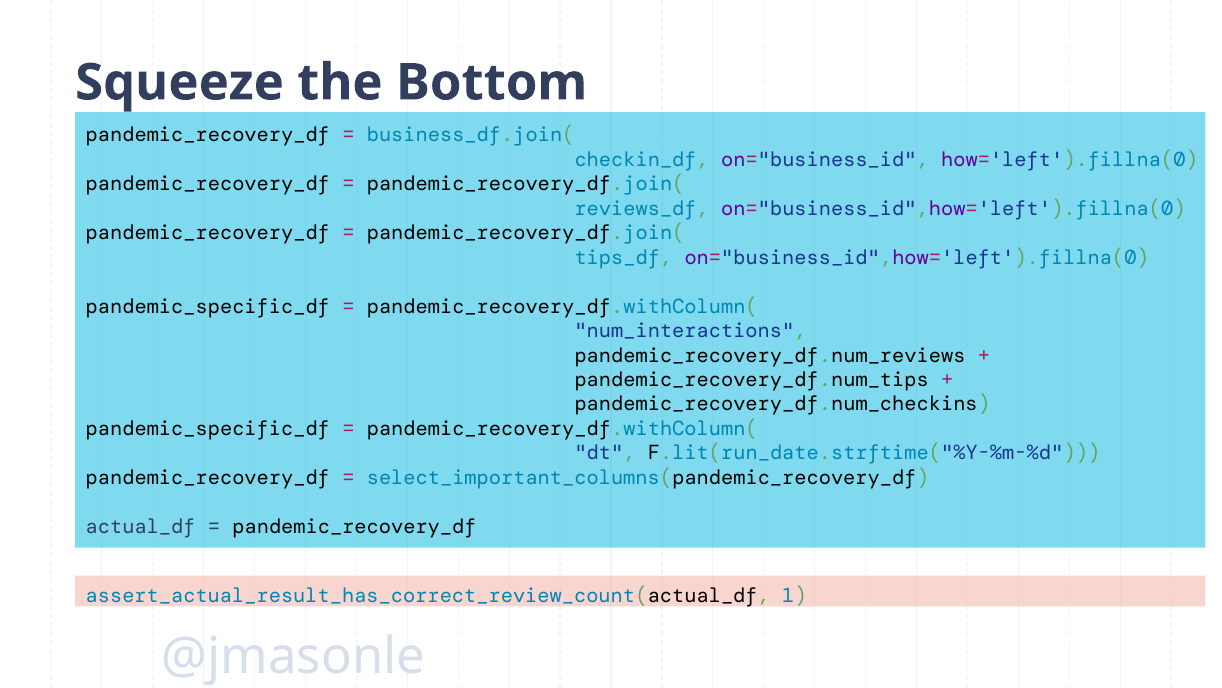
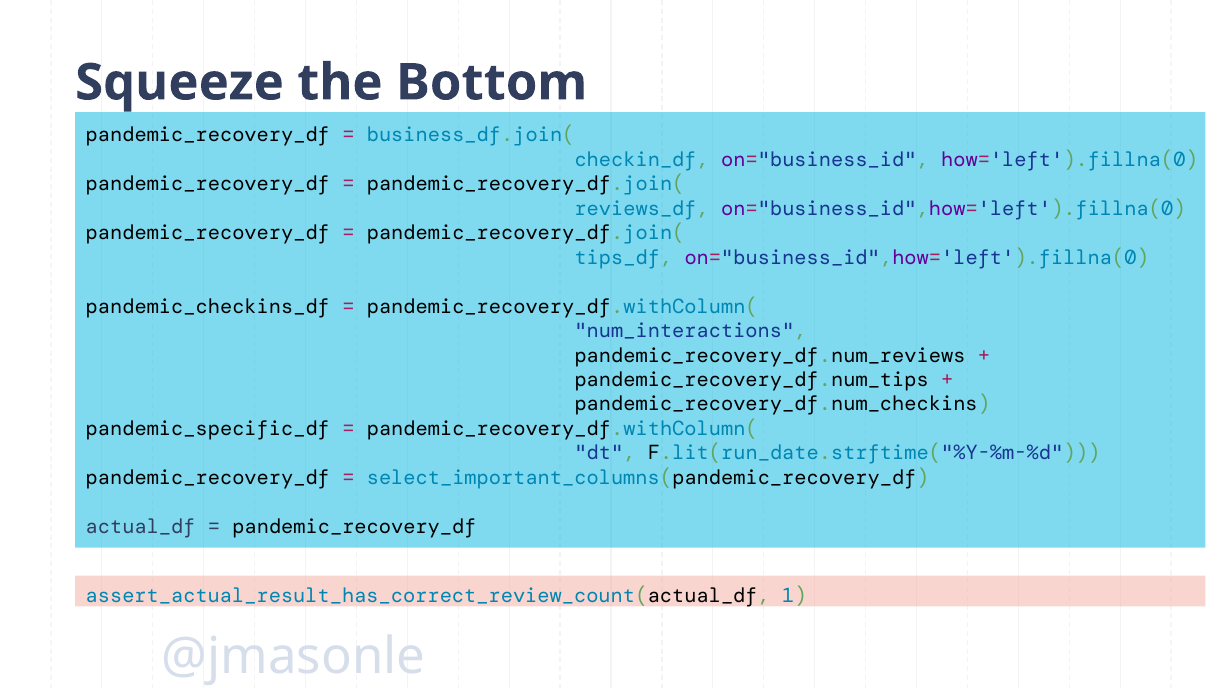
pandemic_specific_df: pandemic_specific_df -> pandemic_checkins_df (208, 306)
